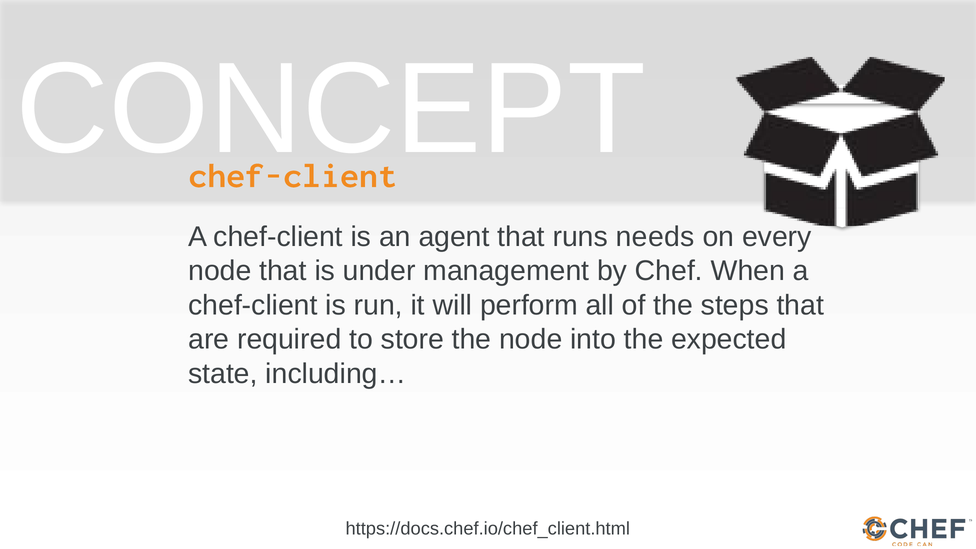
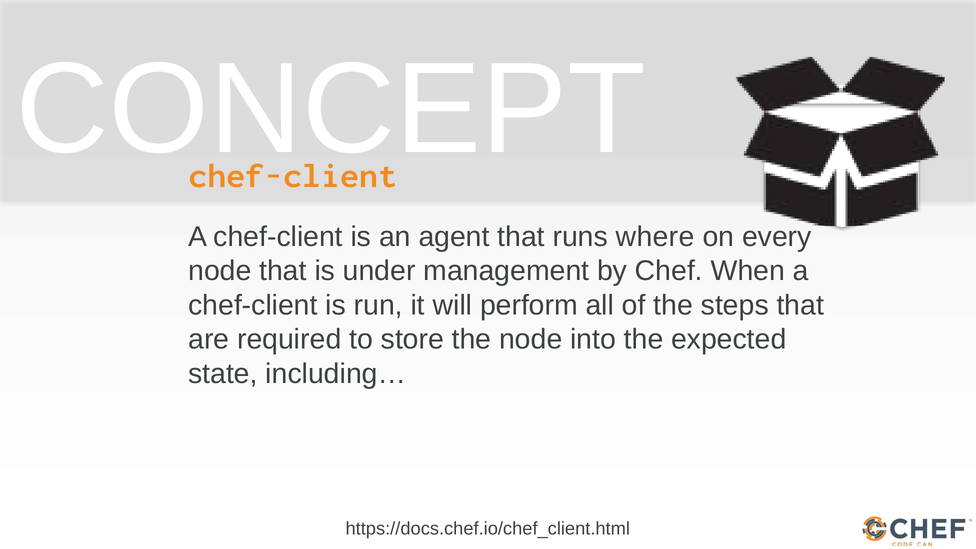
needs: needs -> where (655, 237)
